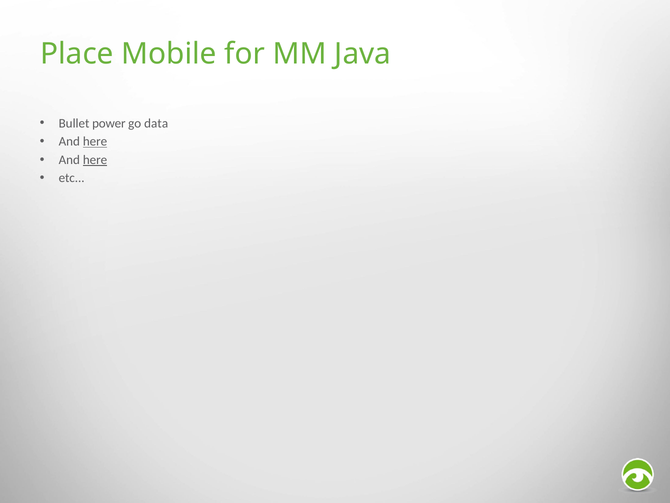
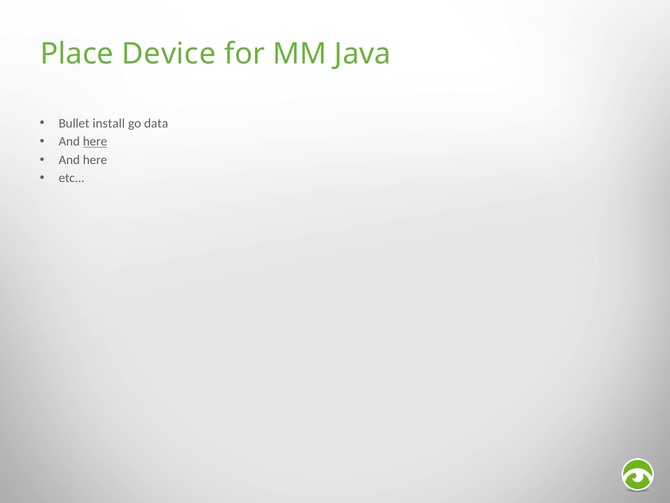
Mobile: Mobile -> Device (169, 54)
power: power -> install (109, 123)
here underline: present -> none (95, 160)
